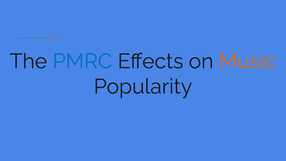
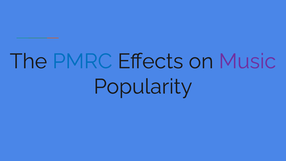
Music colour: orange -> purple (247, 61)
